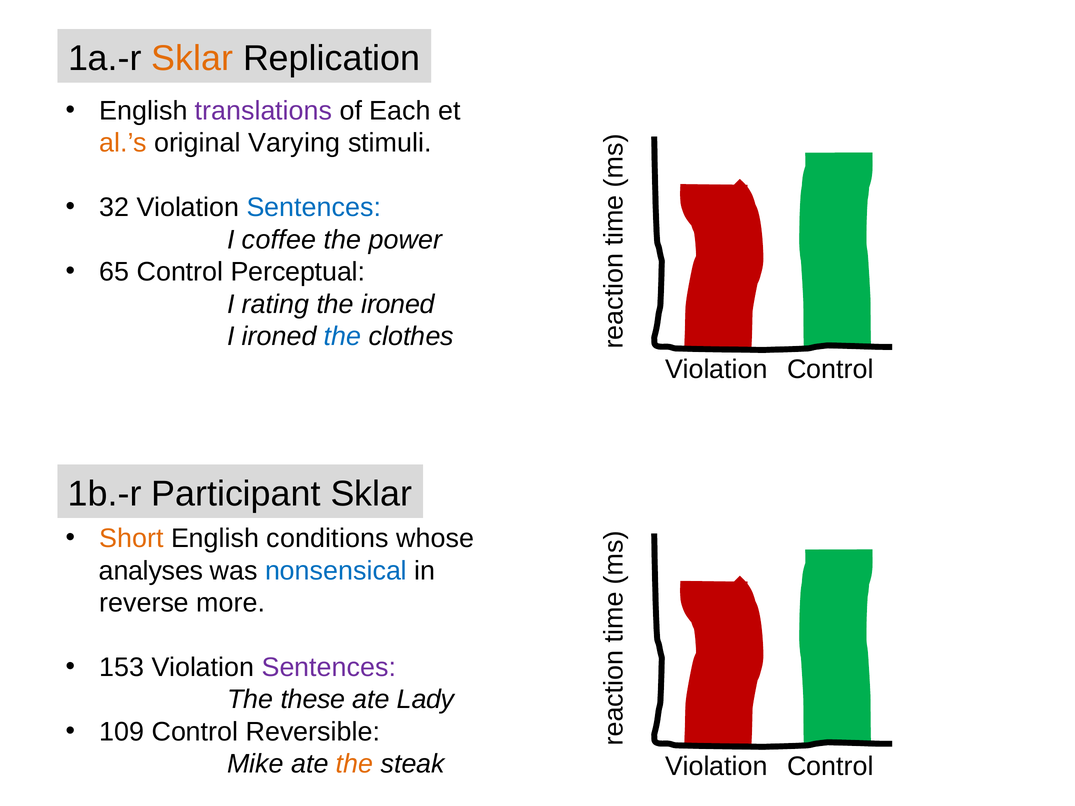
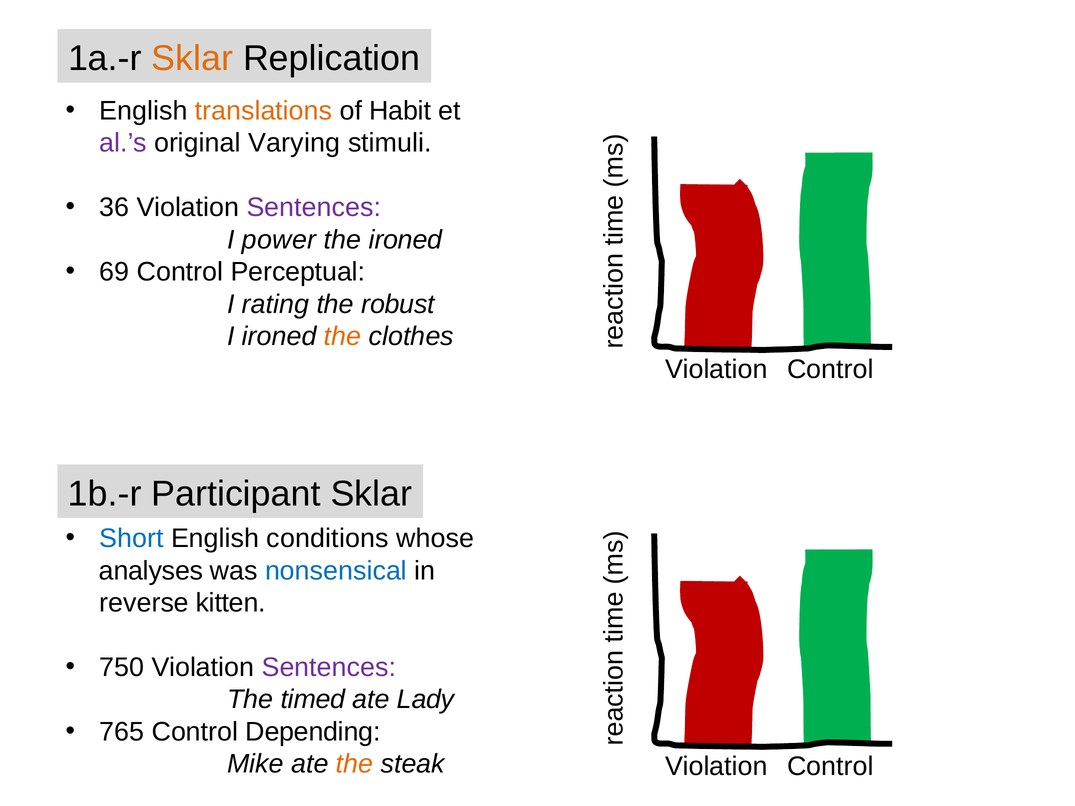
translations colour: purple -> orange (264, 111)
Each: Each -> Habit (400, 111)
al.’s colour: orange -> purple (123, 143)
32: 32 -> 36 (114, 208)
Sentences colour: blue -> purple (314, 208)
coffee: coffee -> power (279, 240)
the power: power -> ironed (406, 240)
65: 65 -> 69 (114, 272)
the ironed: ironed -> robust (398, 304)
the colour: blue -> orange (343, 337)
Short colour: orange -> blue (131, 539)
more: more -> kitten (231, 603)
153: 153 -> 750 (122, 668)
these: these -> timed (313, 700)
109: 109 -> 765 (122, 732)
Reversible: Reversible -> Depending (313, 732)
